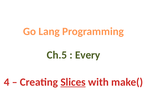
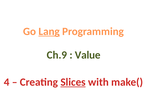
Lang underline: none -> present (49, 31)
Ch.5: Ch.5 -> Ch.9 (57, 55)
Every: Every -> Value (88, 55)
